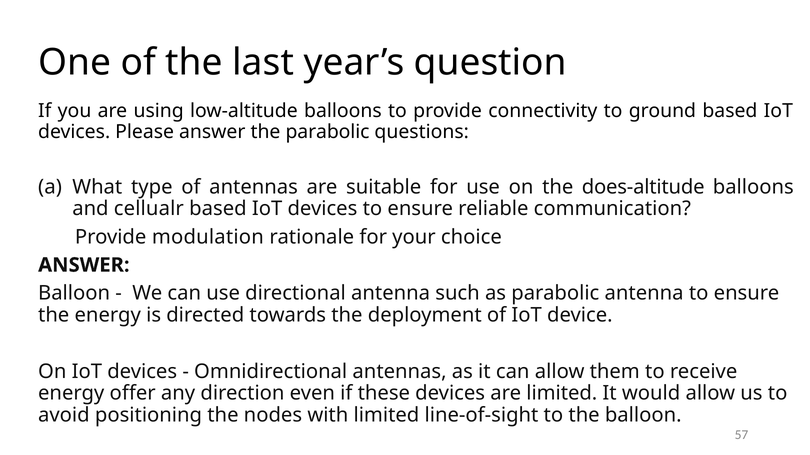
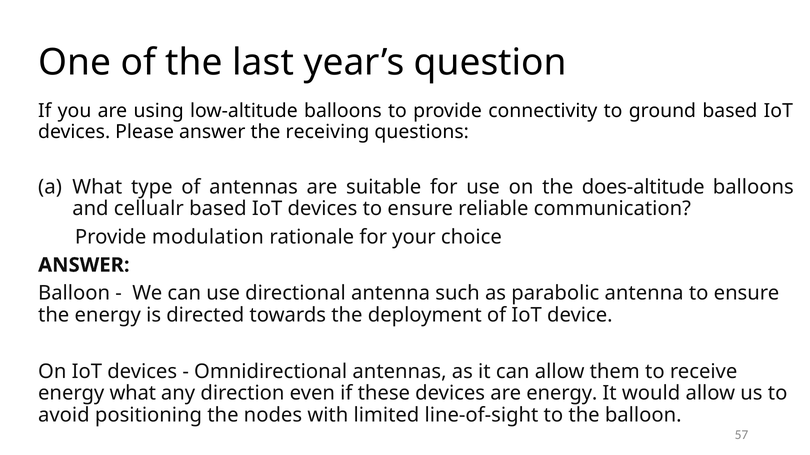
the parabolic: parabolic -> receiving (327, 132)
energy offer: offer -> what (133, 394)
are limited: limited -> energy (562, 394)
